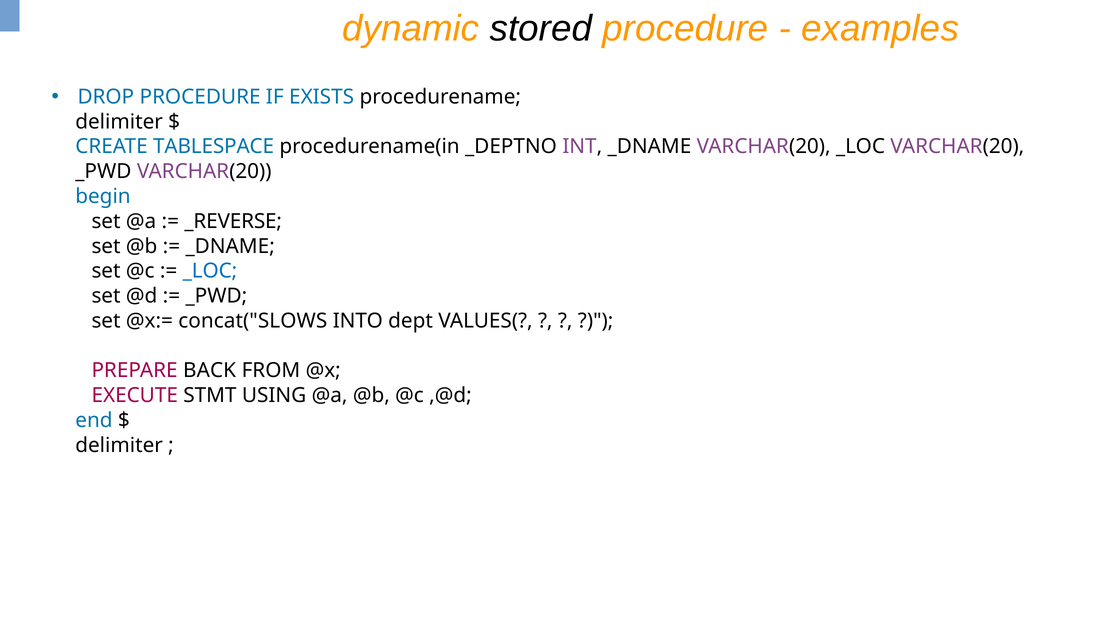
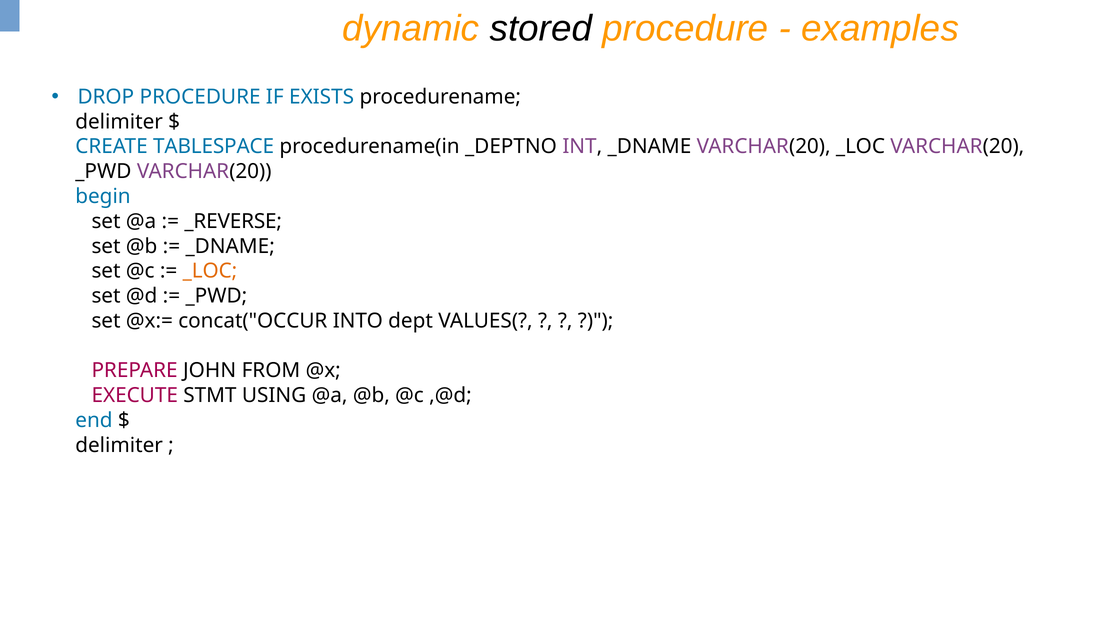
_LOC colour: blue -> orange (210, 271)
concat("SLOWS: concat("SLOWS -> concat("OCCUR (253, 321)
BACK: BACK -> JOHN (210, 371)
